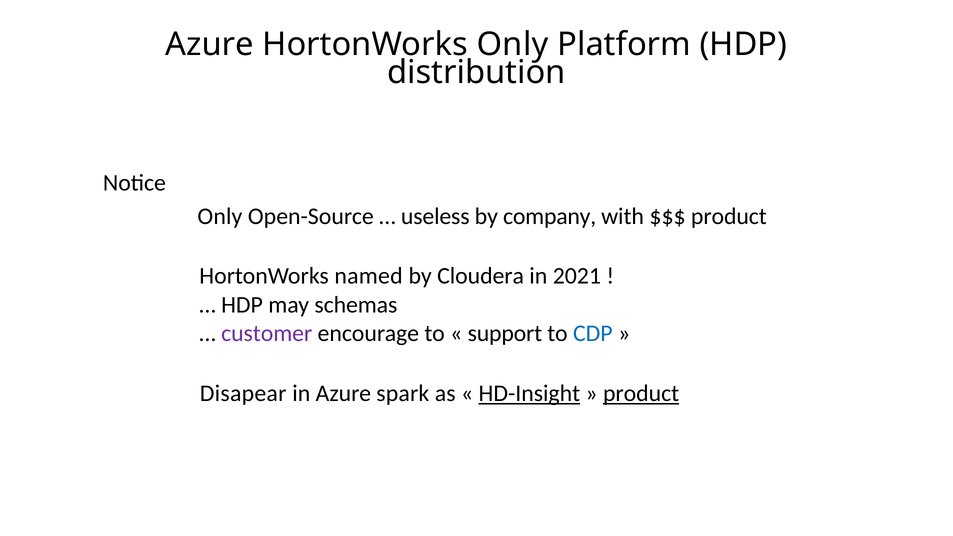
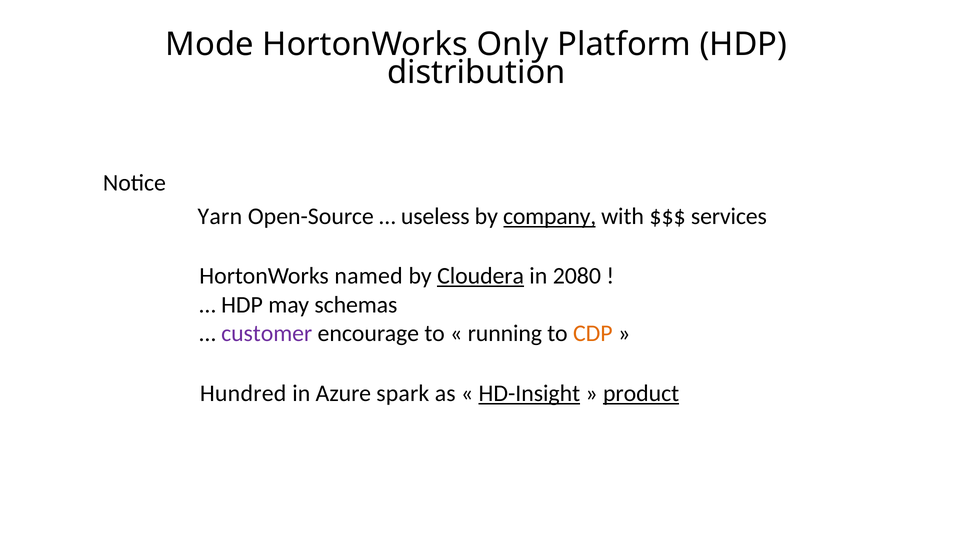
Azure: Azure -> Mode (210, 44)
Only: Only -> Yarn (220, 217)
company underline: none -> present (550, 217)
product: product -> services (729, 217)
Cloudera underline: none -> present (481, 276)
2021: 2021 -> 2080 (577, 276)
support: support -> running (505, 333)
CDP colour: blue -> orange (593, 333)
Disapear: Disapear -> Hundred (243, 393)
